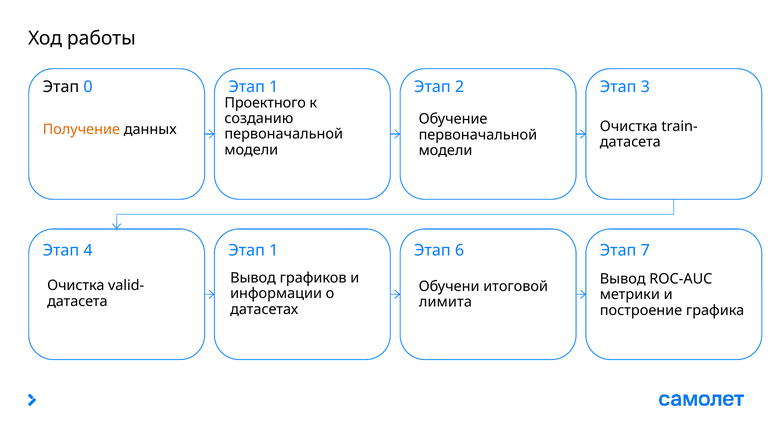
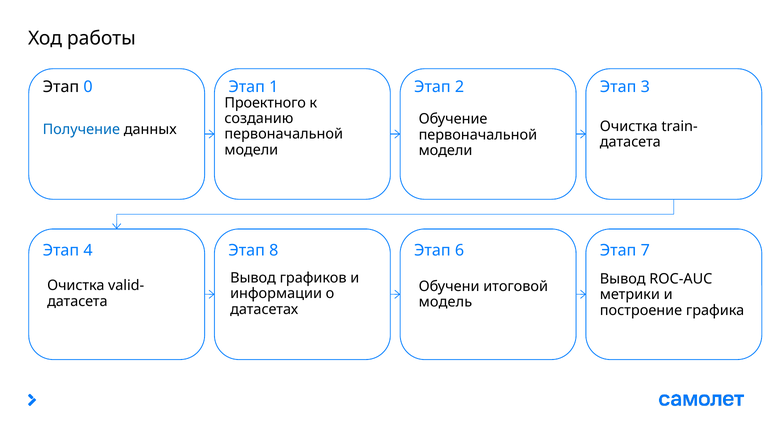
Получение colour: orange -> blue (81, 130)
1: 1 -> 8 (274, 250)
лимита: лимита -> модель (445, 302)
